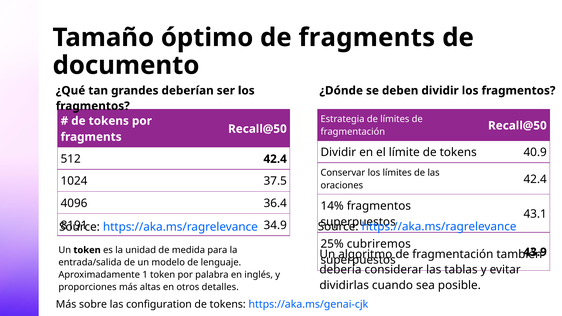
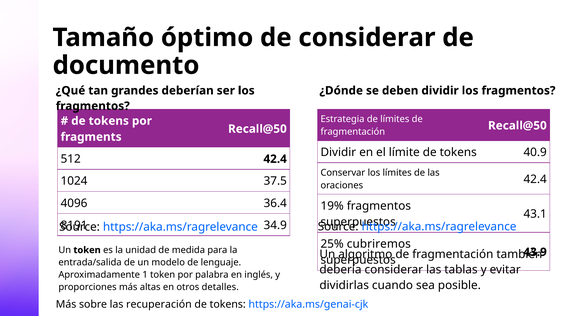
de fragments: fragments -> considerar (367, 38)
14%: 14% -> 19% (332, 206)
configuration: configuration -> recuperación (159, 304)
